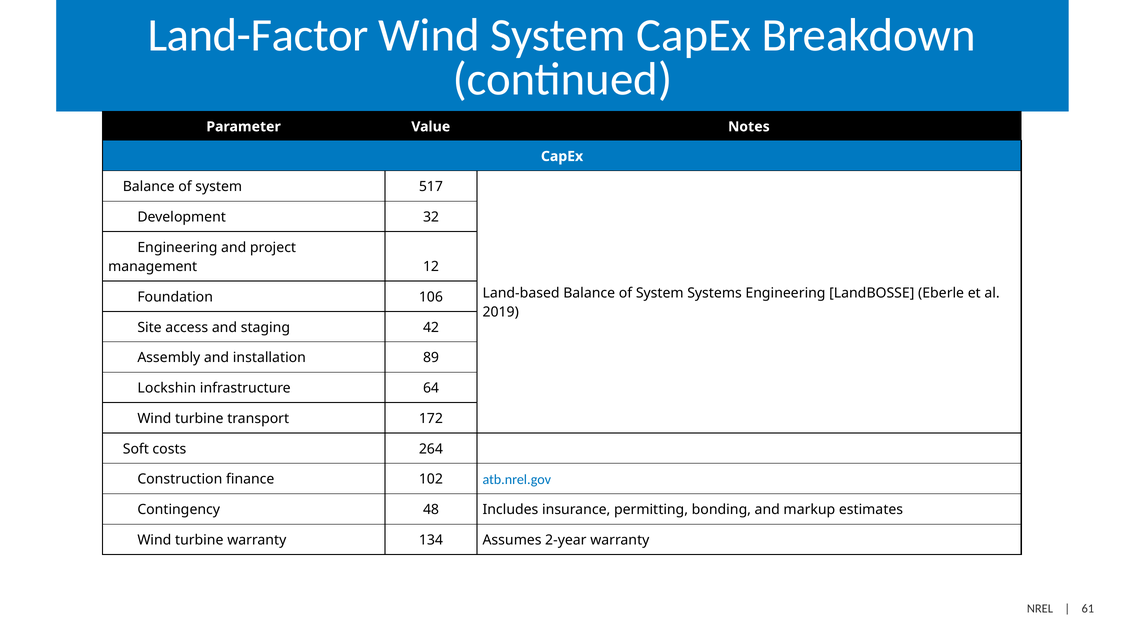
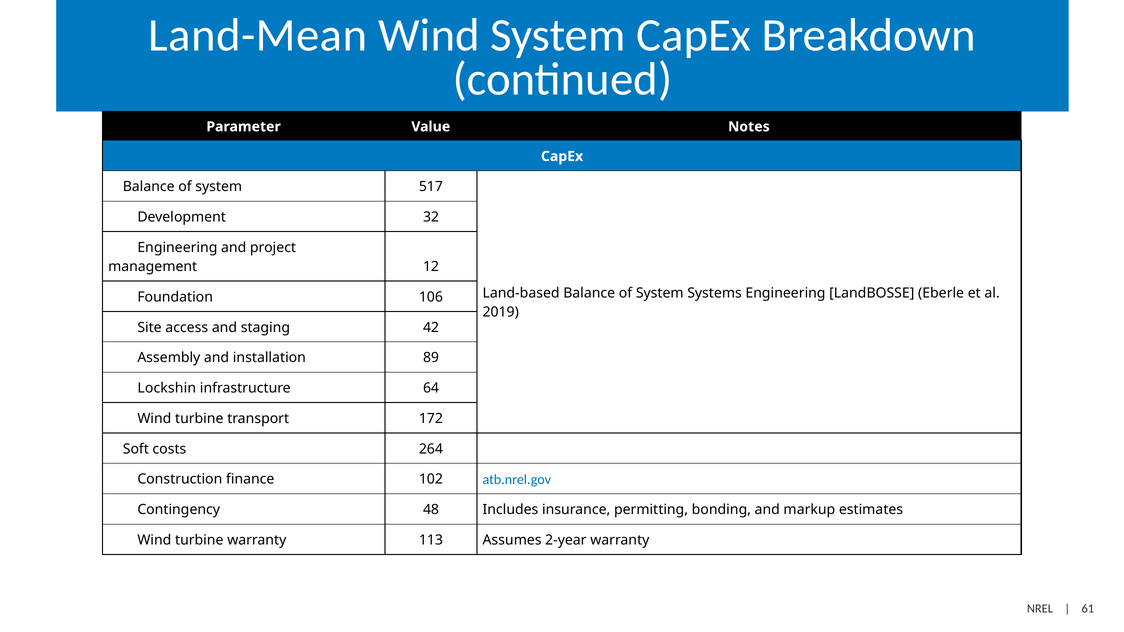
Land-Factor: Land-Factor -> Land-Mean (258, 35)
134: 134 -> 113 (431, 540)
